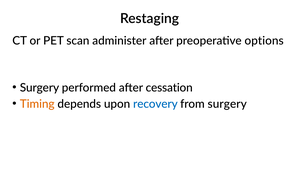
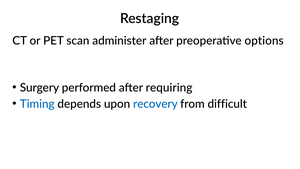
cessation: cessation -> requiring (169, 88)
Timing colour: orange -> blue (37, 104)
from surgery: surgery -> difficult (227, 104)
